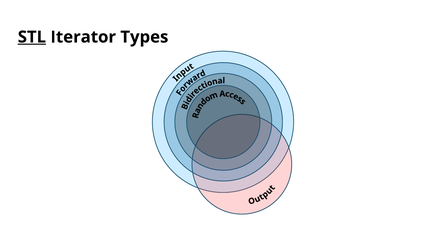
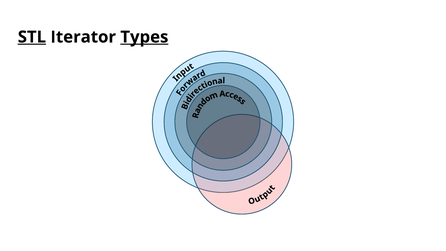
Types underline: none -> present (144, 37)
